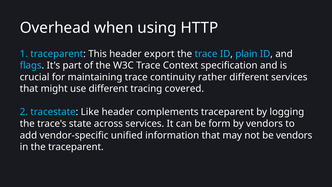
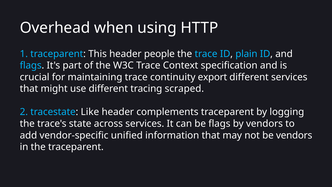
export: export -> people (159, 54)
rather: rather -> export (212, 77)
covered: covered -> scraped (184, 89)
be form: form -> flags (219, 123)
